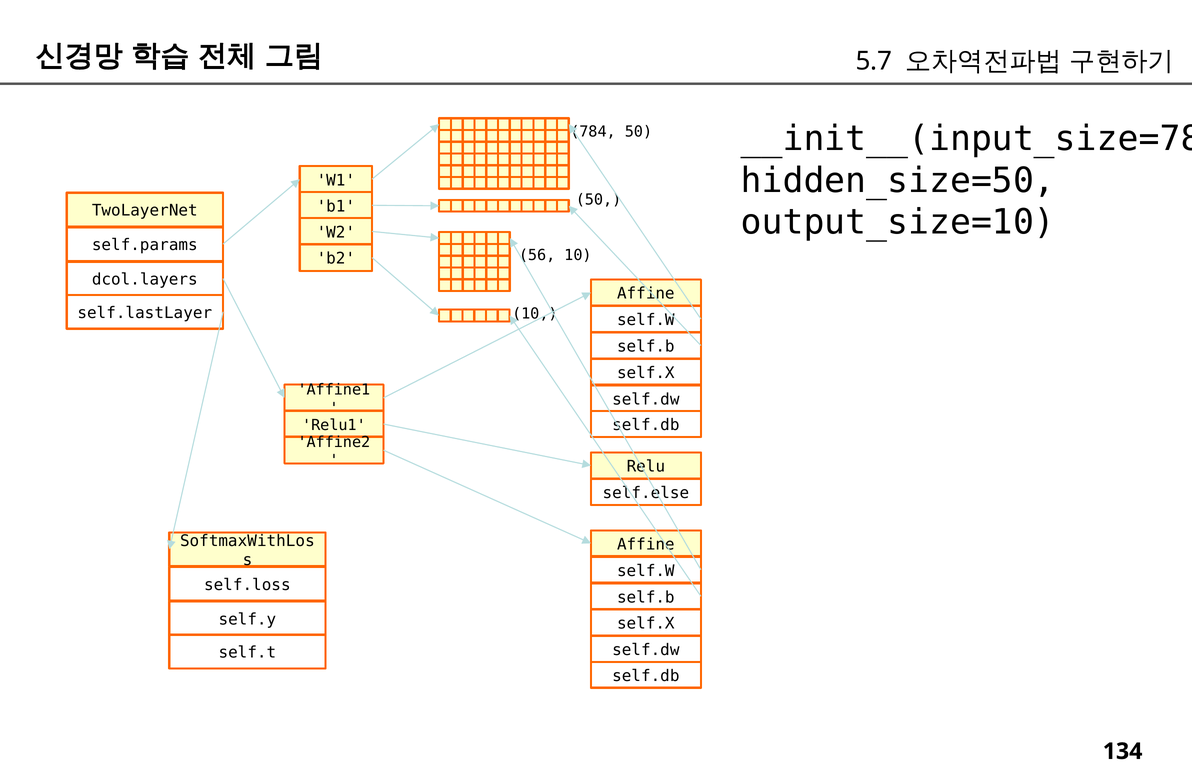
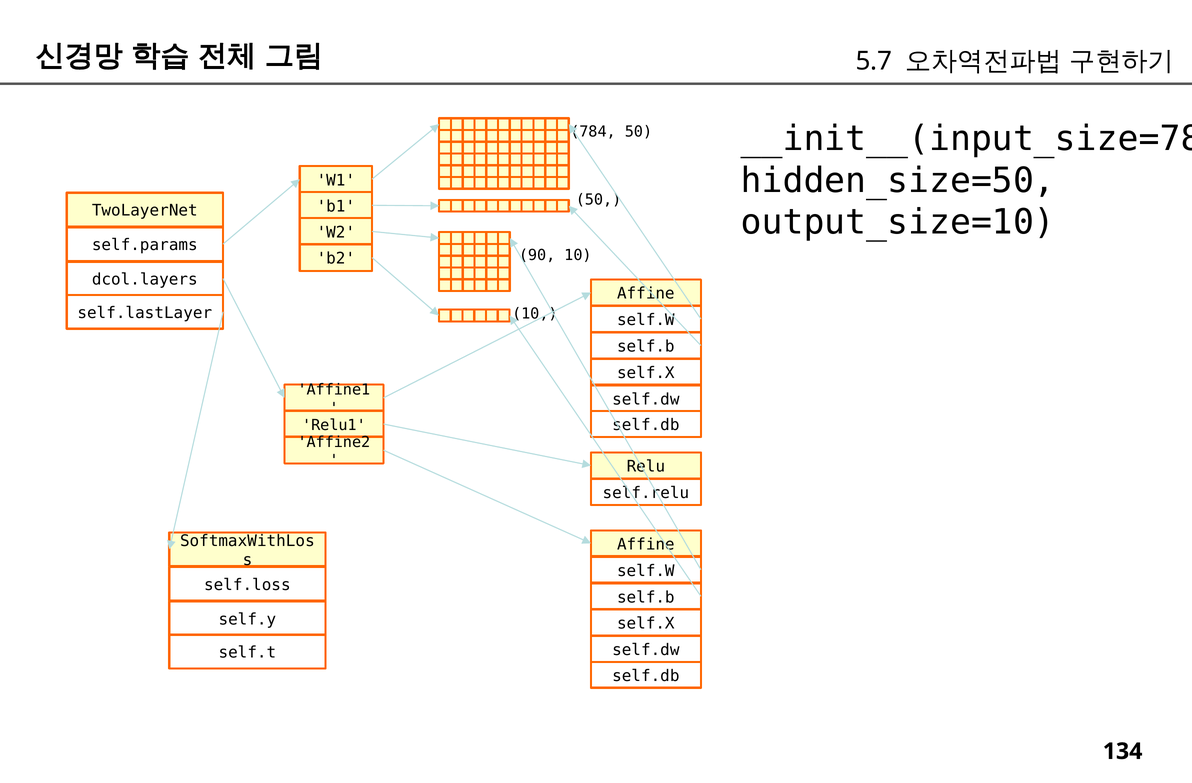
56: 56 -> 90 (537, 255)
self.else: self.else -> self.relu (646, 493)
